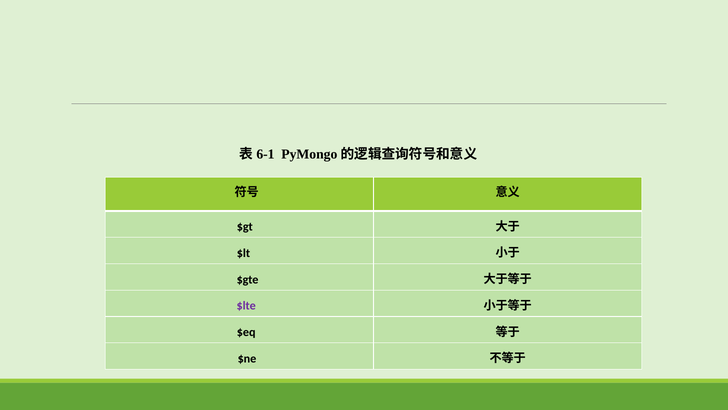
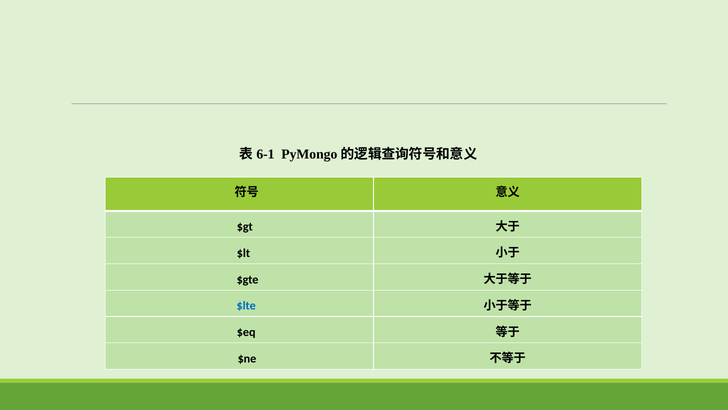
$lte colour: purple -> blue (246, 306)
